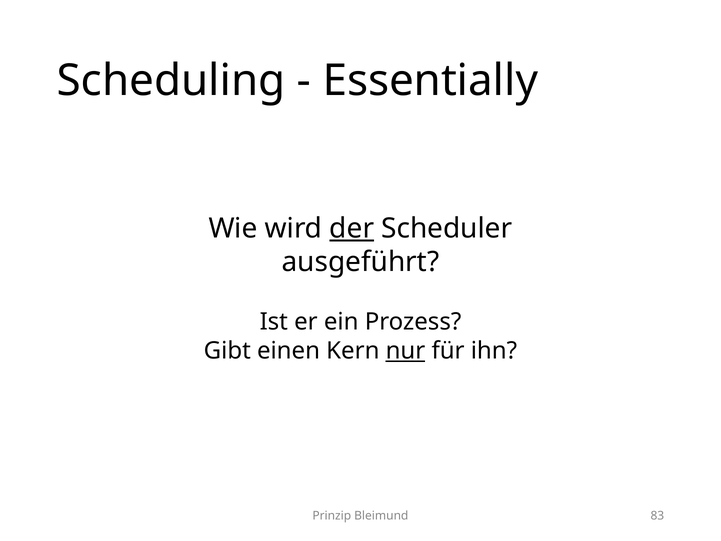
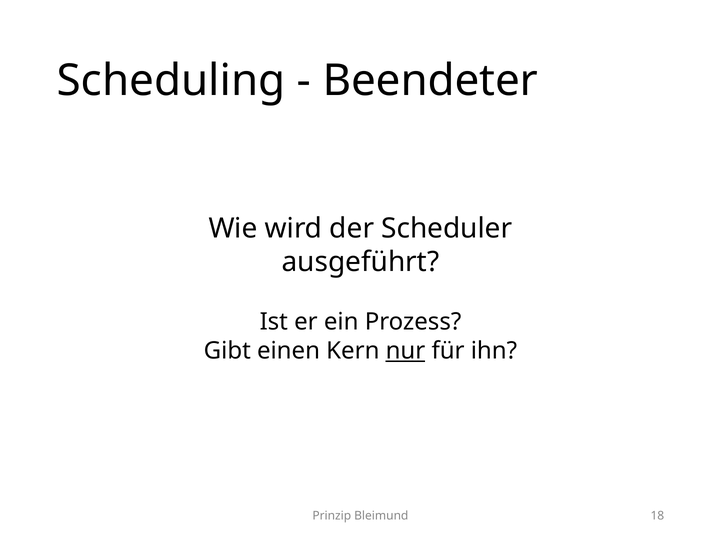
Essentially: Essentially -> Beendeter (430, 81)
der underline: present -> none (352, 228)
83: 83 -> 18 (657, 515)
